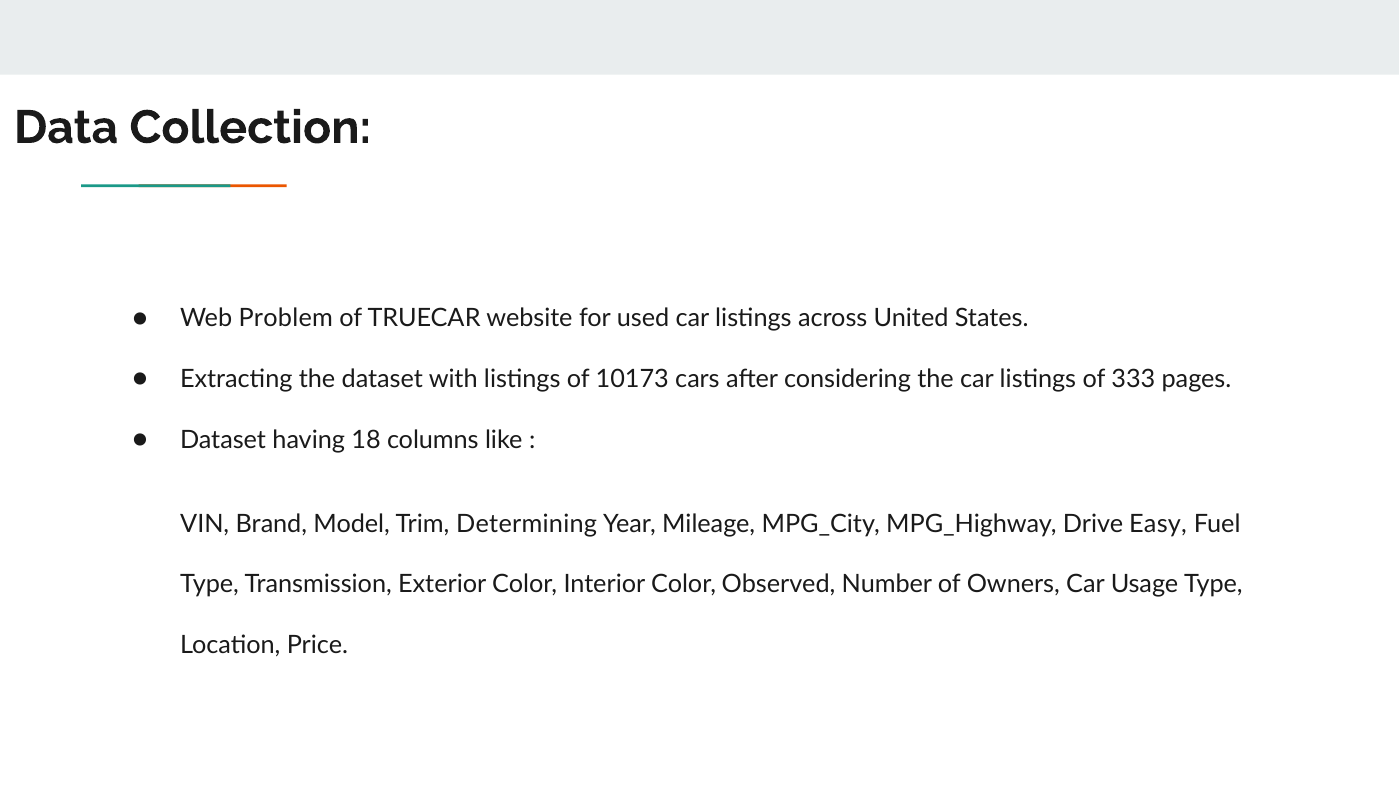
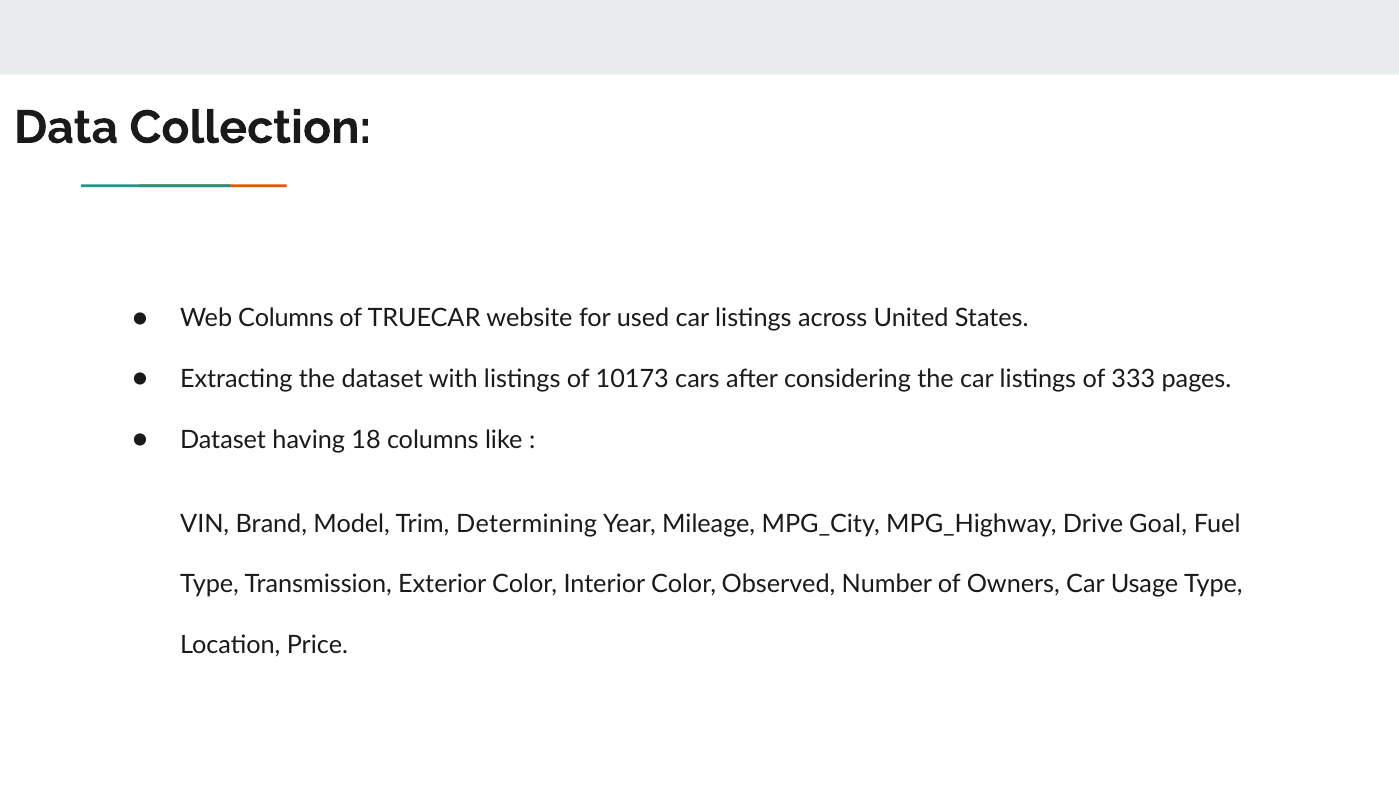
Web Problem: Problem -> Columns (286, 318)
Easy: Easy -> Goal (1158, 524)
